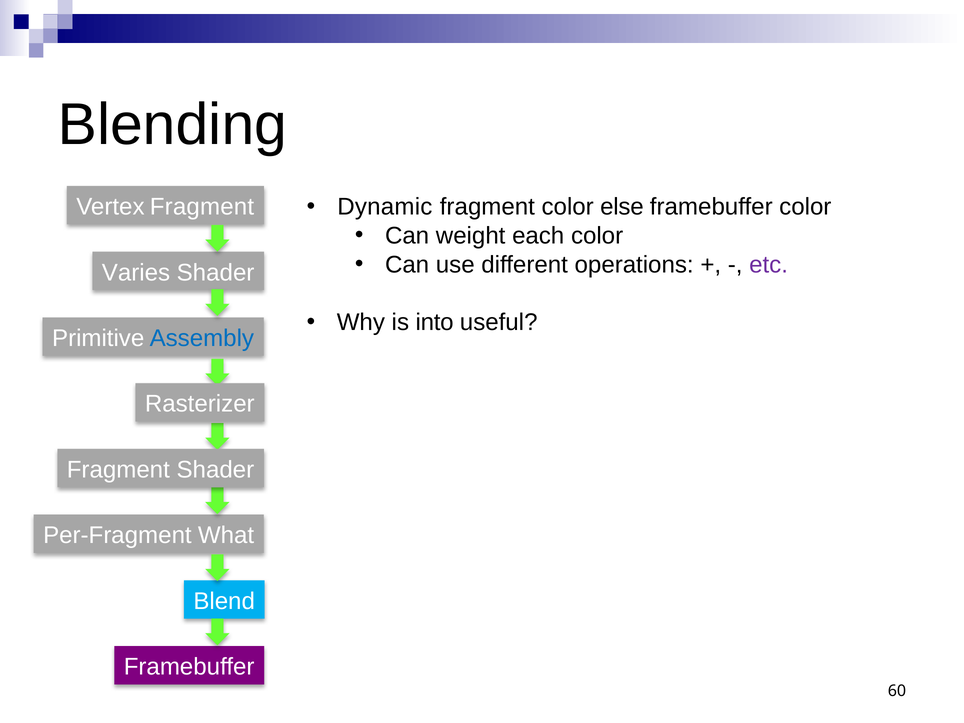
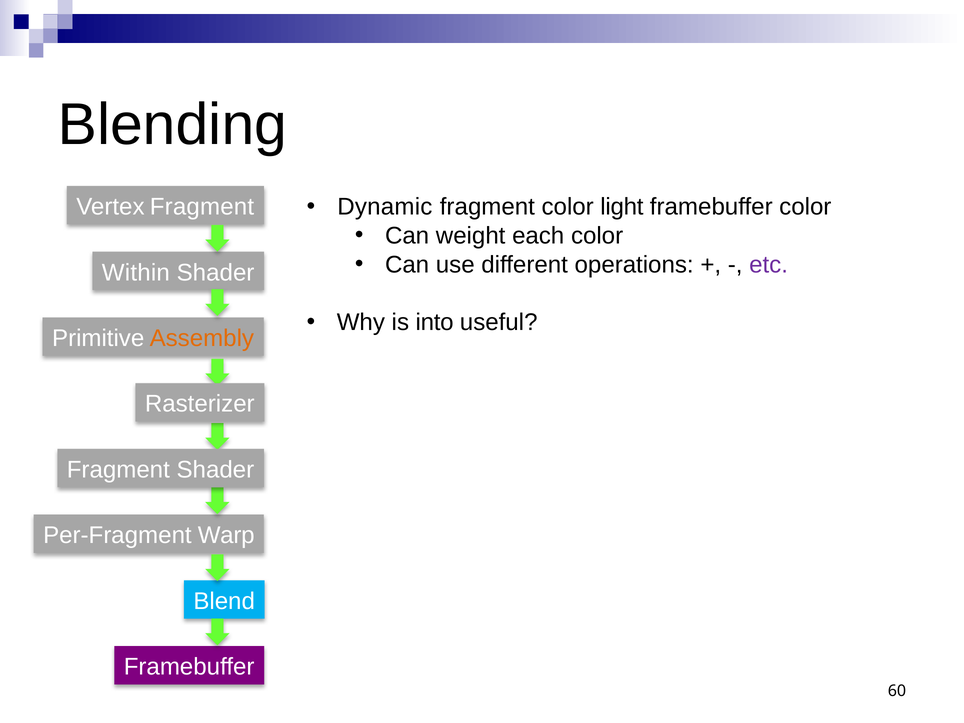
else: else -> light (622, 207)
Varies: Varies -> Within (136, 273)
Assembly colour: blue -> orange (202, 338)
What: What -> Warp (226, 535)
